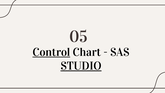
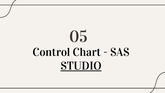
Control underline: present -> none (51, 52)
